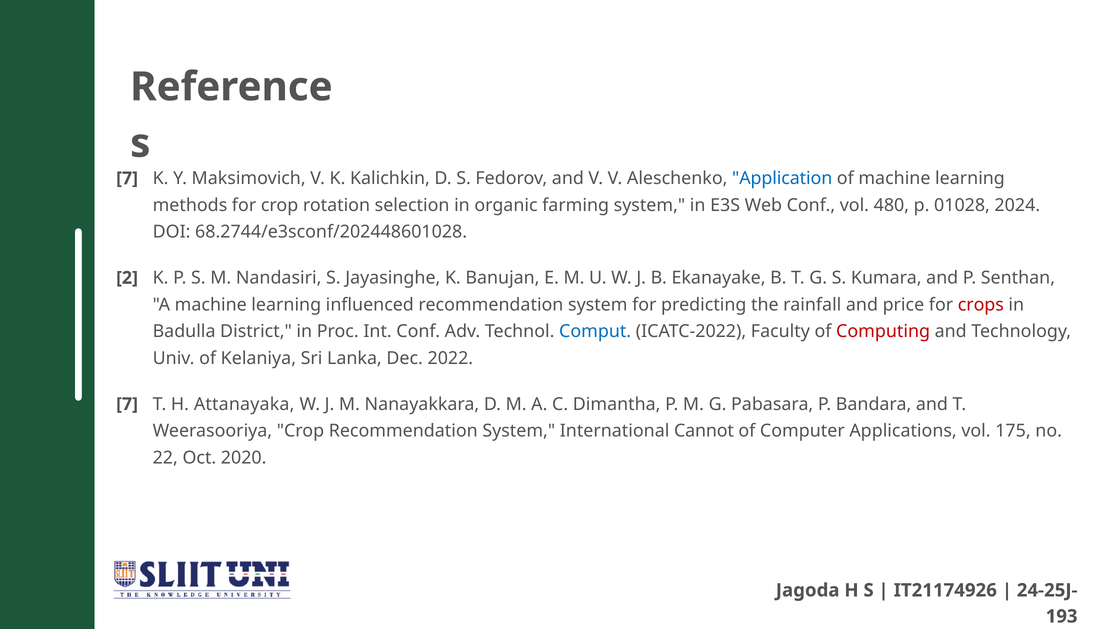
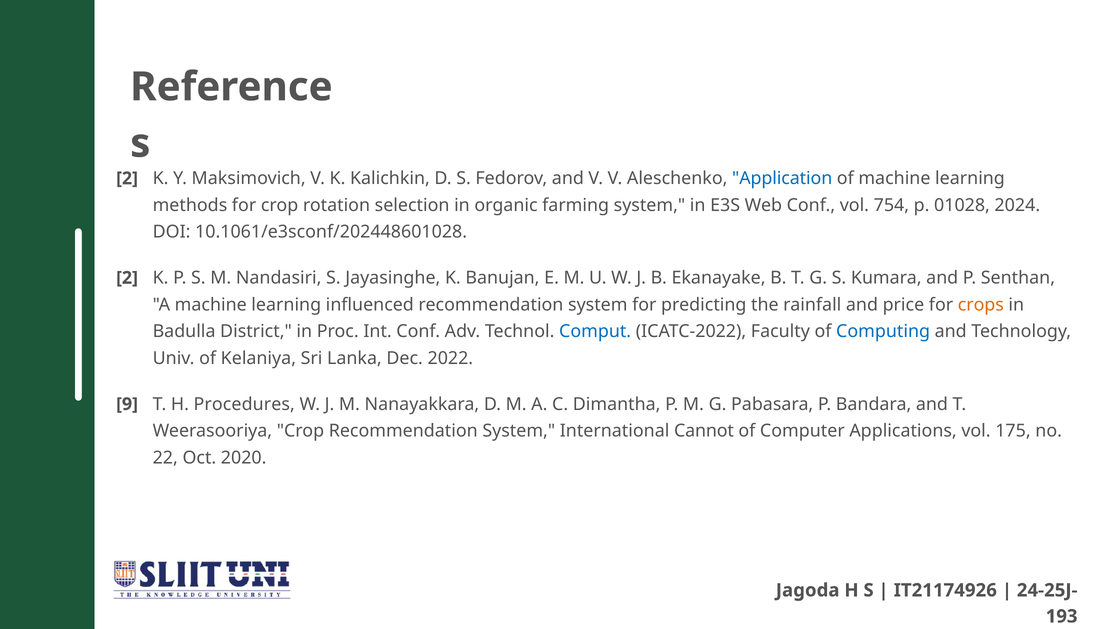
7: 7 -> 2 (127, 178)
480: 480 -> 754 (891, 205)
68.2744/e3sconf/202448601028: 68.2744/e3sconf/202448601028 -> 10.1061/e3sconf/202448601028 (331, 232)
crops colour: red -> orange (981, 305)
Computing colour: red -> blue (883, 331)
Attanayaka: Attanayaka -> Procedures (244, 404)
7: 7 -> 9 (127, 404)
